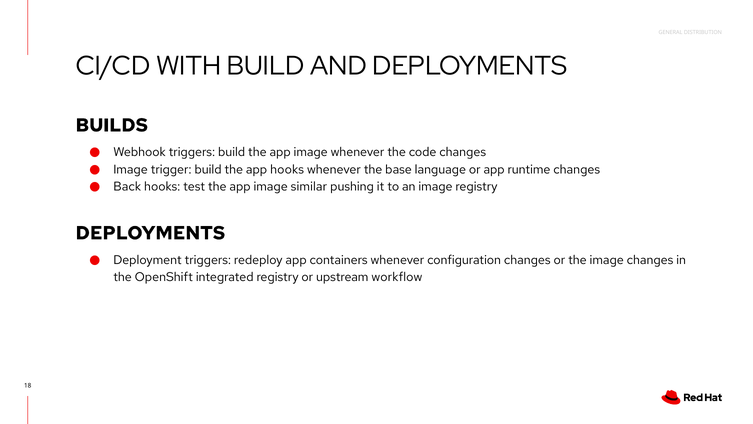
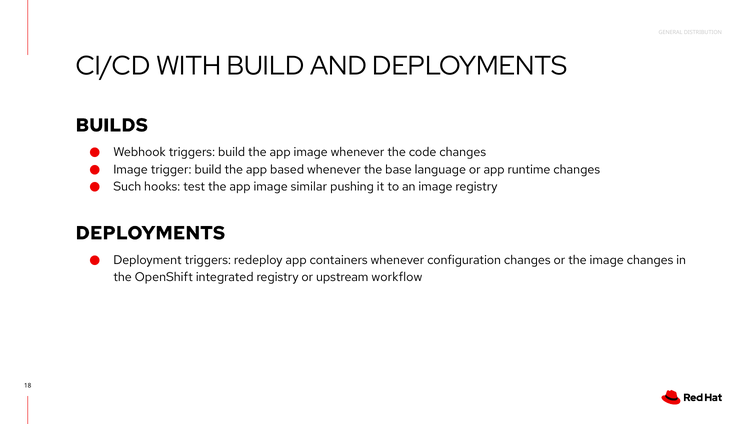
app hooks: hooks -> based (287, 169)
Back: Back -> Such (127, 187)
